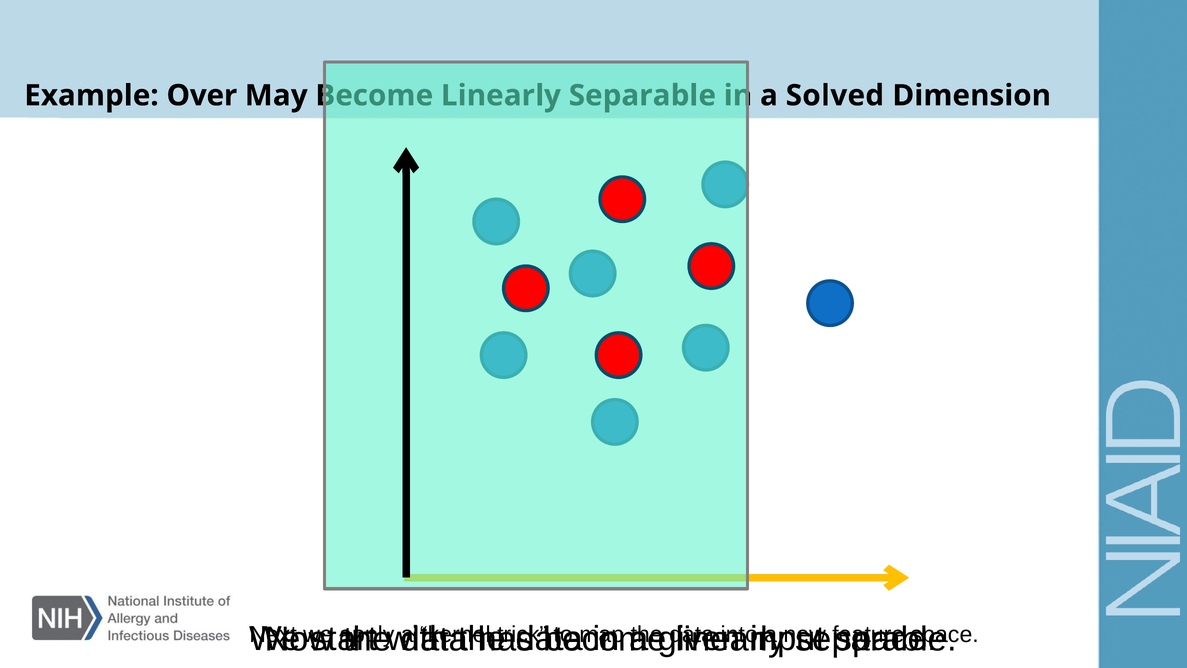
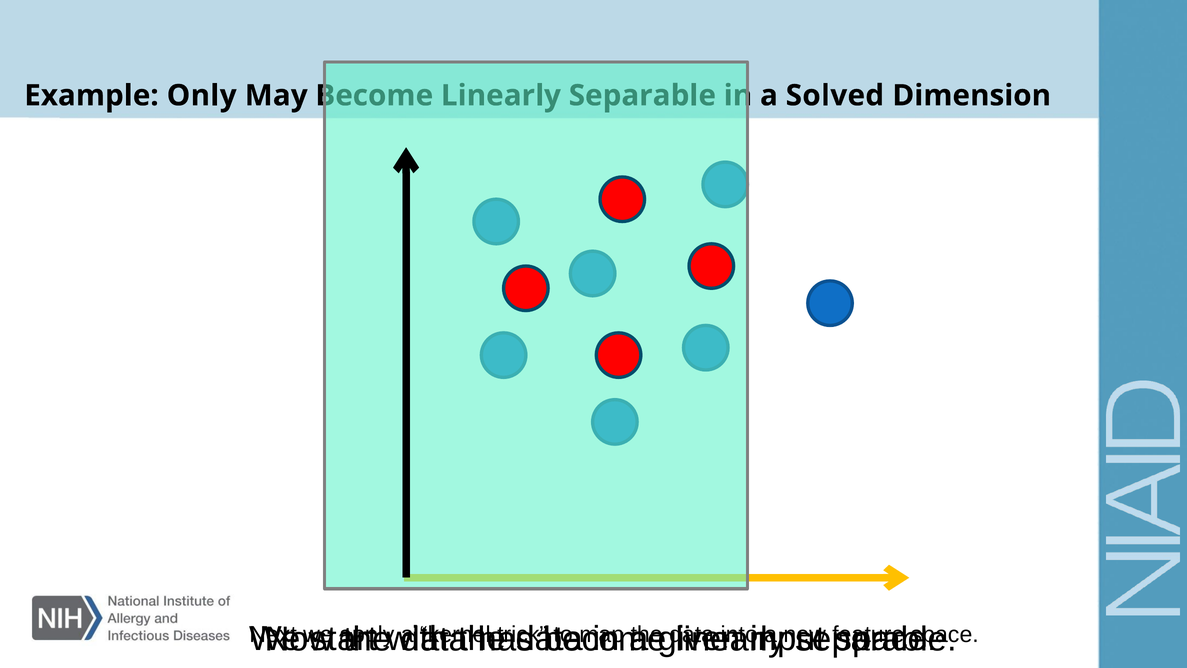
Over: Over -> Only (202, 95)
